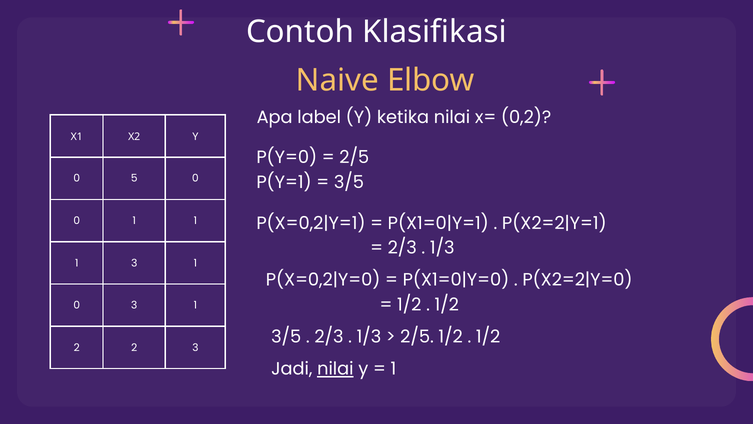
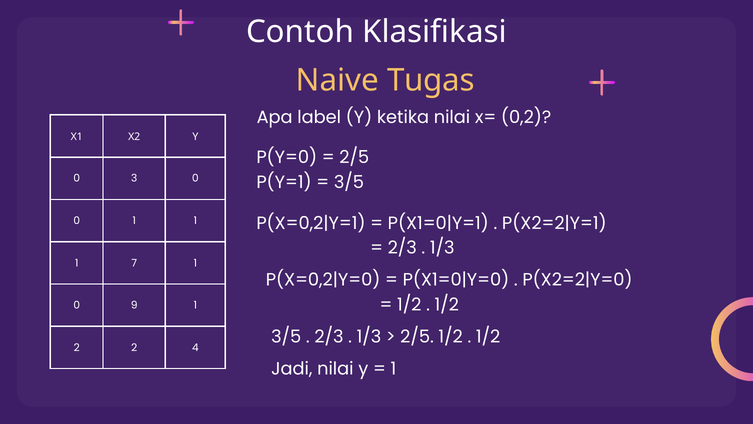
Elbow: Elbow -> Tugas (431, 80)
5: 5 -> 3 (134, 178)
1 3: 3 -> 7 (134, 263)
0 3: 3 -> 9 (134, 305)
2 3: 3 -> 4 (195, 347)
nilai underline: present -> none (335, 369)
